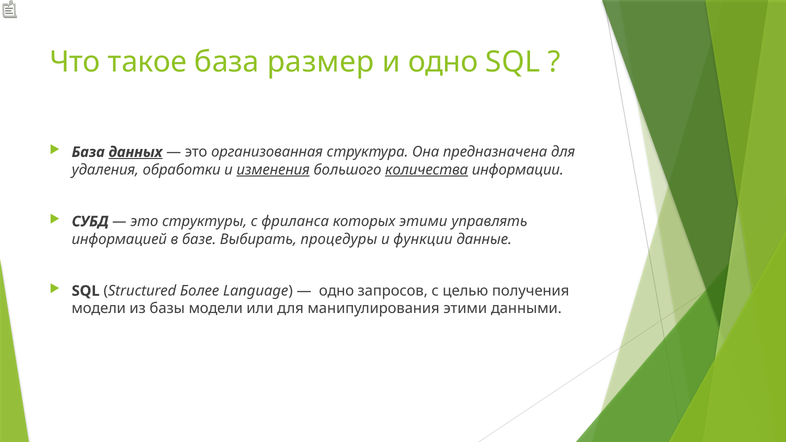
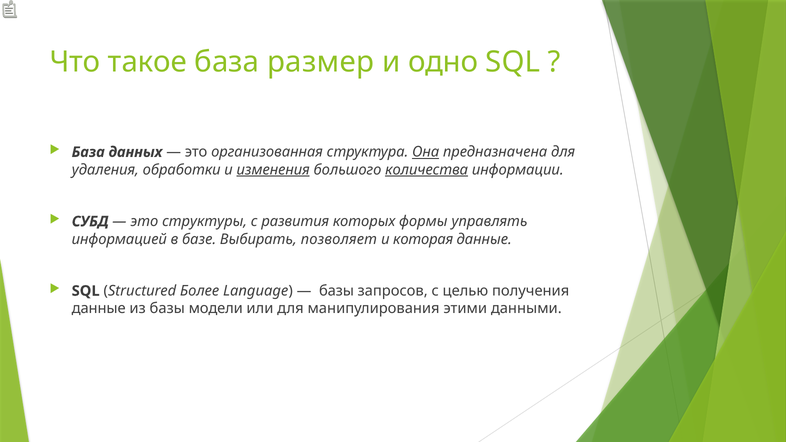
данных underline: present -> none (135, 152)
Она underline: none -> present (426, 152)
фриланса: фриланса -> развития (295, 222)
которых этими: этими -> формы (423, 222)
процедуры: процедуры -> позволяет (339, 239)
функции: функции -> которая (423, 239)
одно: одно -> базы (336, 291)
модели: модели -> данные (99, 309)
